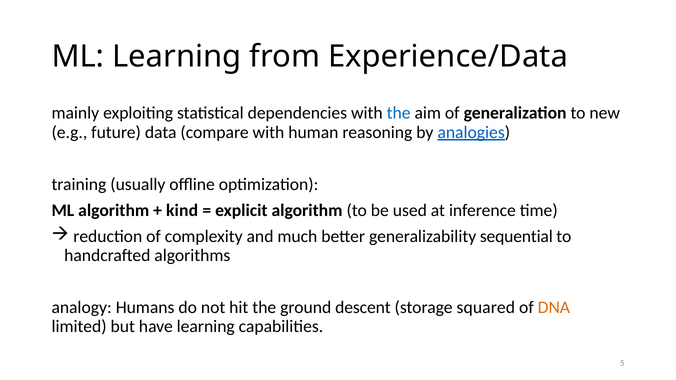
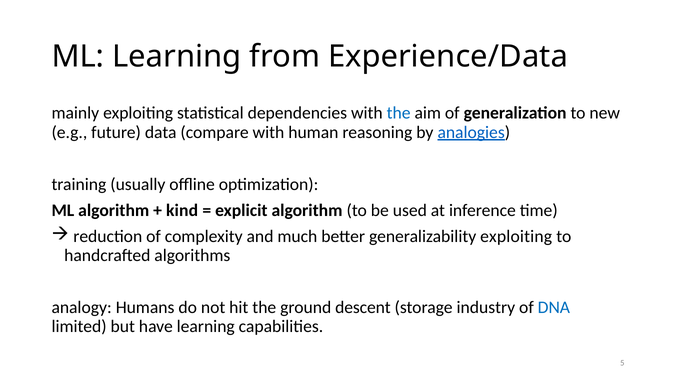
generalizability sequential: sequential -> exploiting (516, 237)
squared: squared -> industry (486, 308)
DNA colour: orange -> blue (554, 308)
